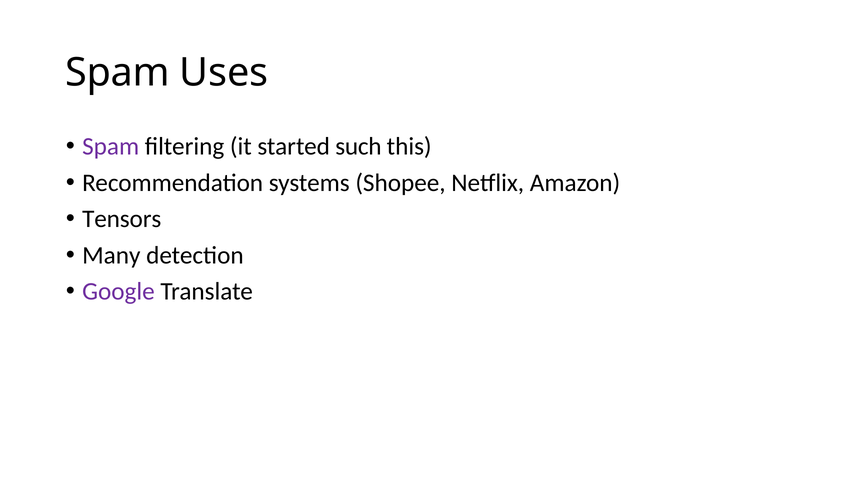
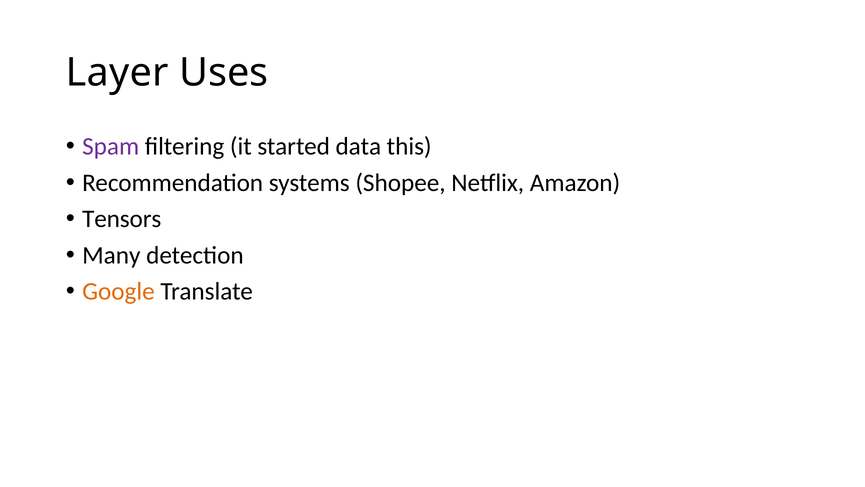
Spam: Spam -> Layer (117, 73)
such: such -> data (358, 146)
Google colour: purple -> orange (118, 291)
